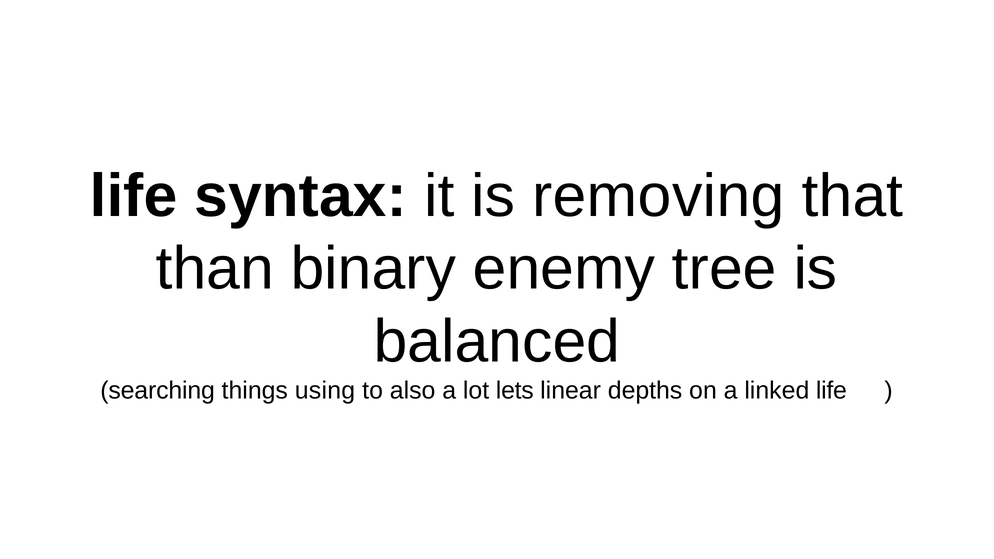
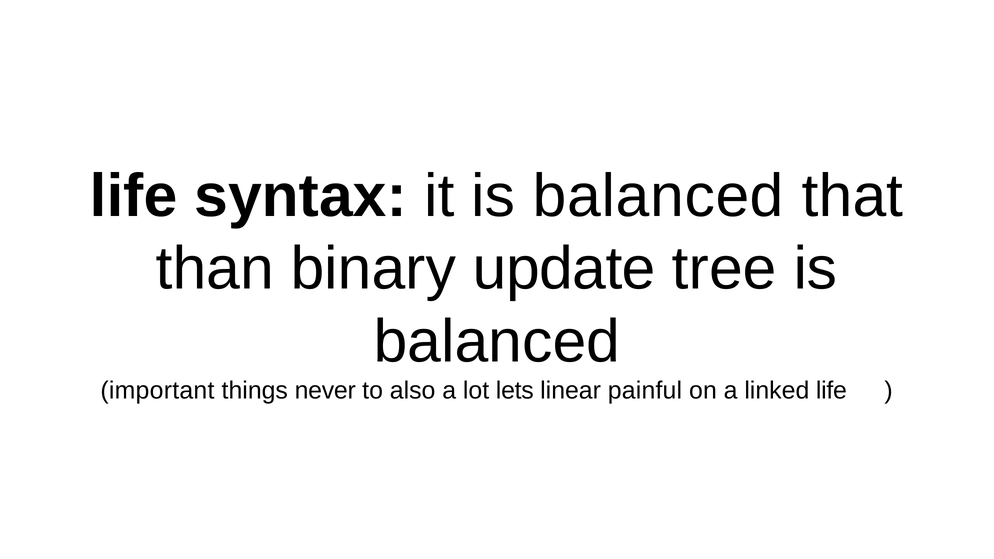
it is removing: removing -> balanced (658, 196)
enemy: enemy -> update (564, 269)
searching: searching -> important (157, 391)
using: using -> never (325, 391)
depths: depths -> painful (645, 391)
